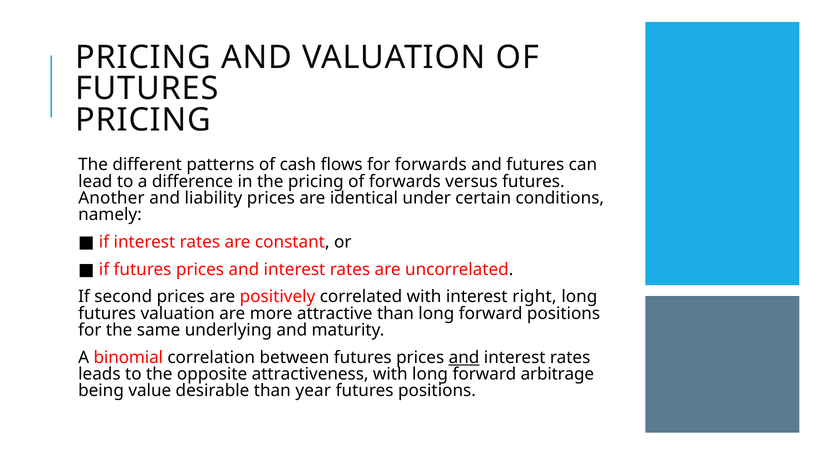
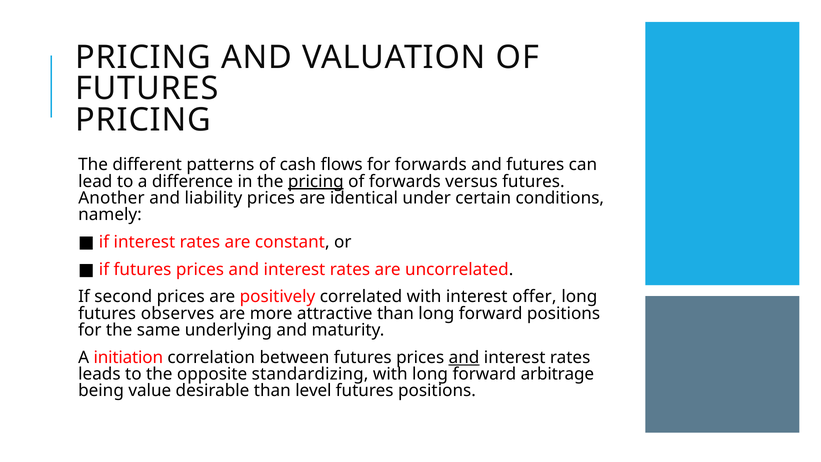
pricing underline: none -> present (316, 181)
right: right -> offer (534, 297)
futures valuation: valuation -> observes (178, 313)
binomial: binomial -> initiation (128, 357)
attractiveness: attractiveness -> standardizing (310, 374)
year: year -> level (313, 391)
